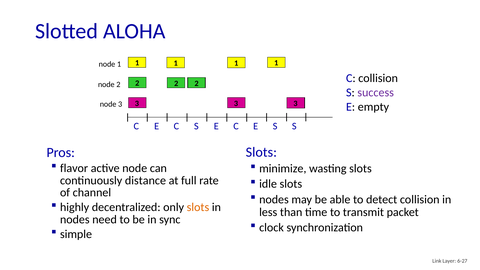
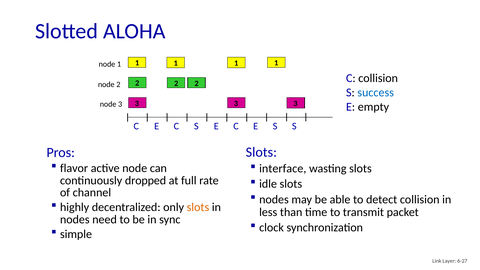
success colour: purple -> blue (376, 93)
minimize: minimize -> interface (283, 169)
distance: distance -> dropped (146, 180)
